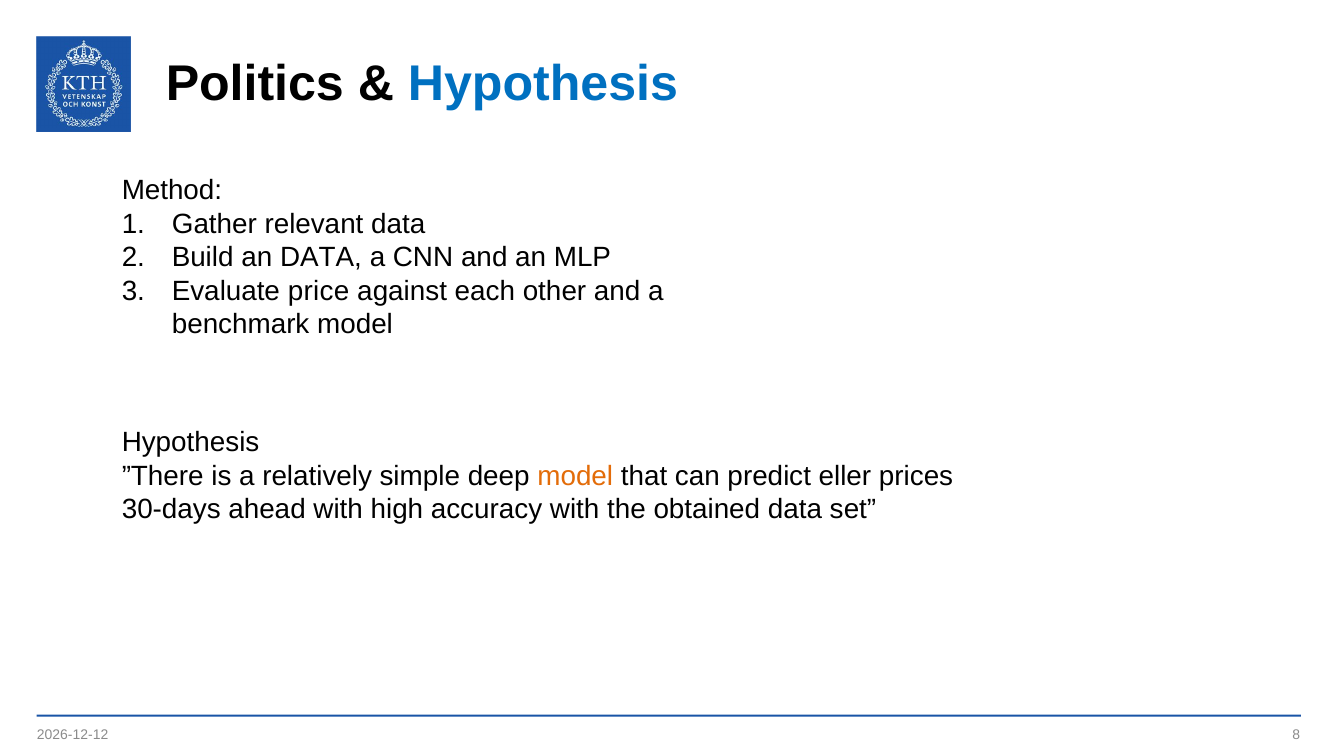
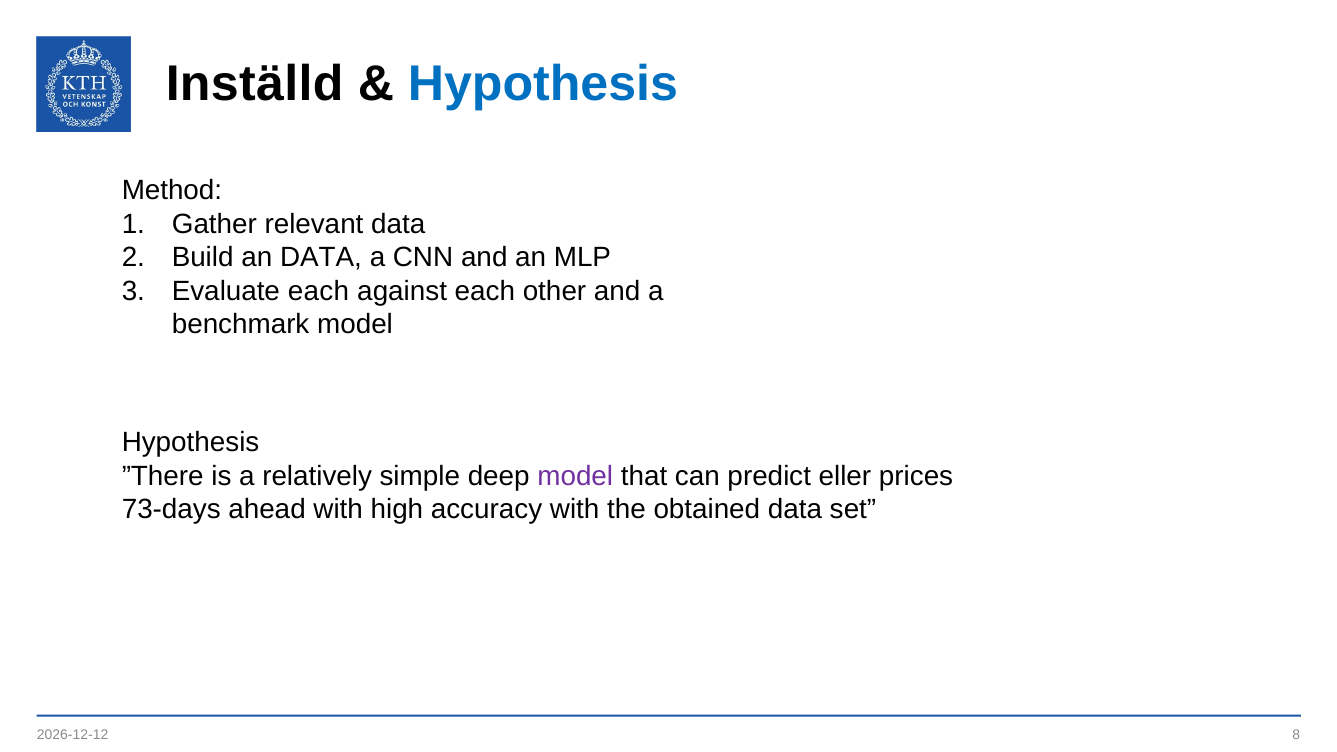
Politics: Politics -> Inställd (255, 84)
Evaluate price: price -> each (319, 291)
model colour: orange -> purple (575, 476)
30-days: 30-days -> 73-days (171, 510)
